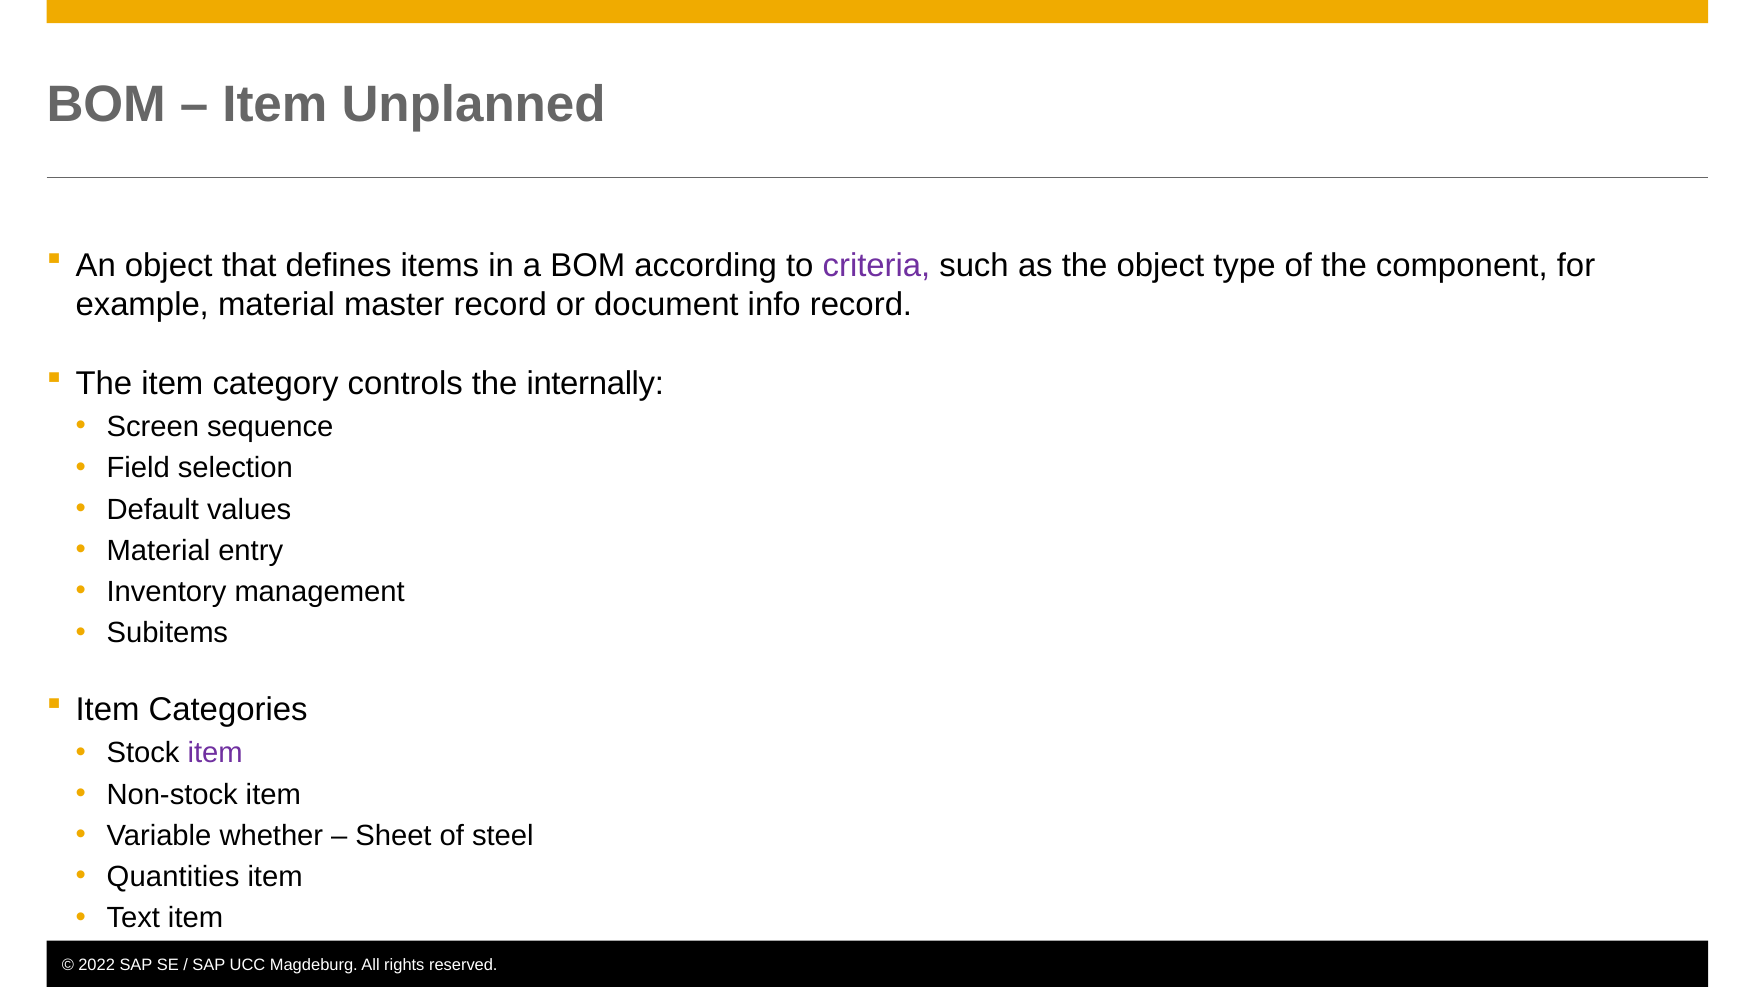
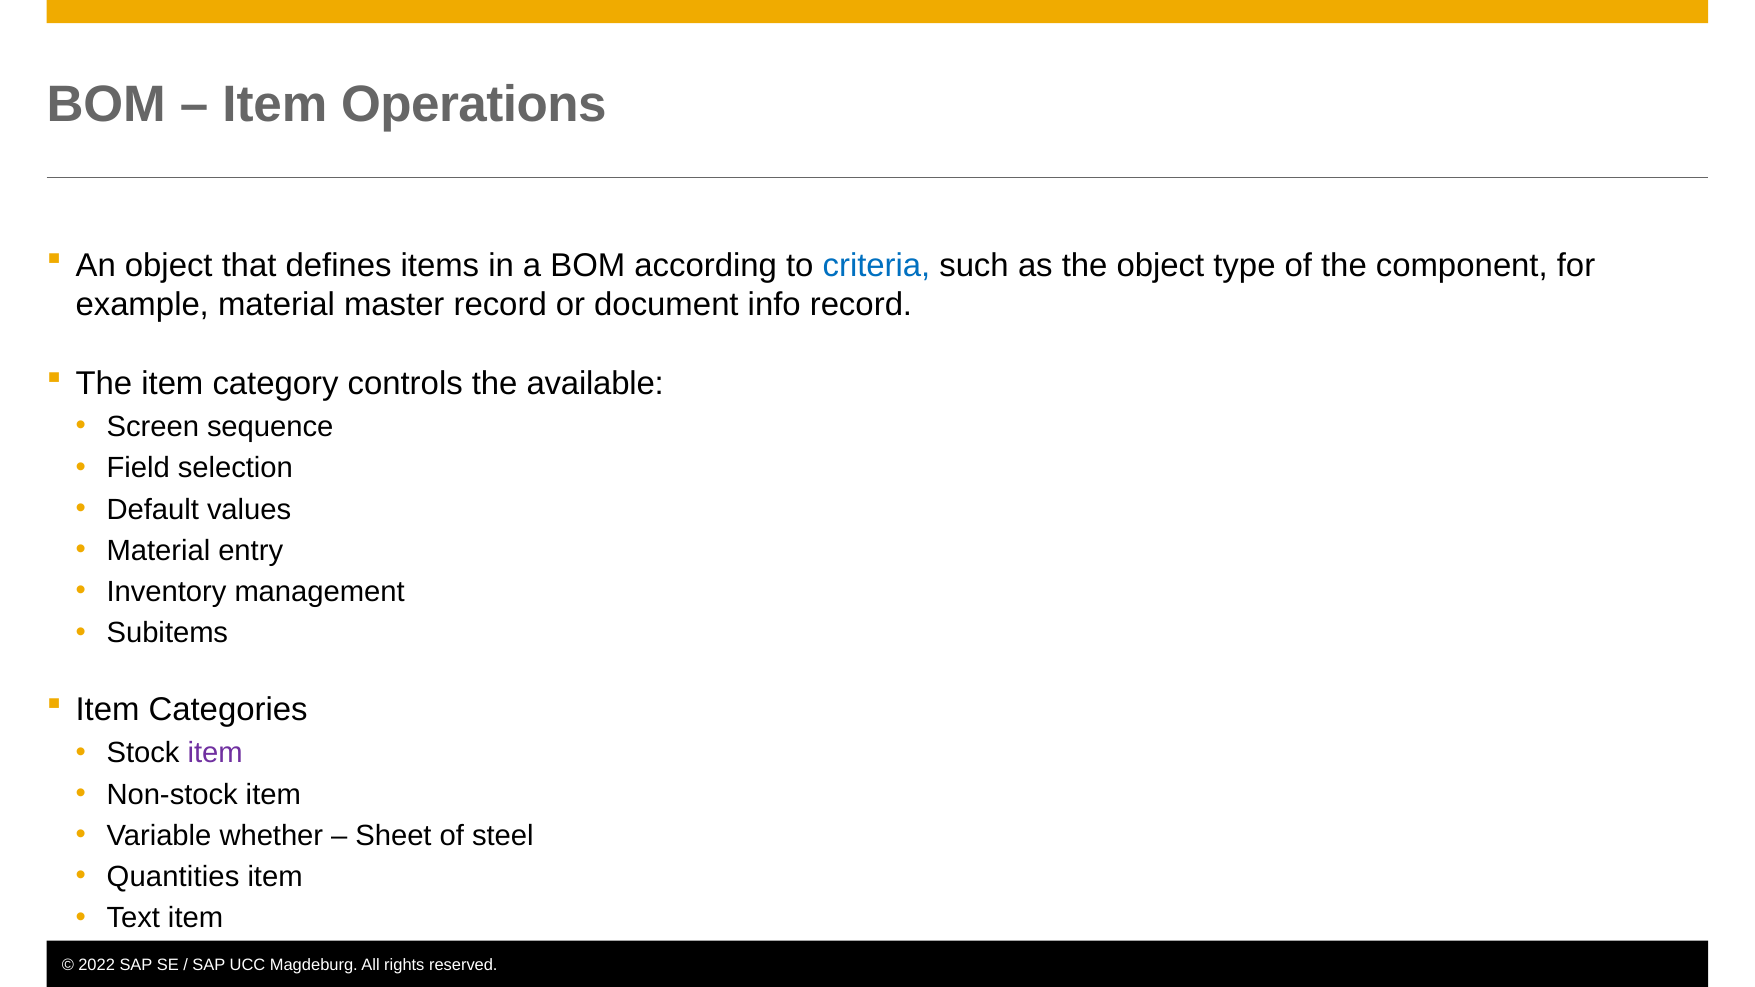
Unplanned: Unplanned -> Operations (474, 105)
criteria colour: purple -> blue (877, 265)
internally: internally -> available (595, 384)
